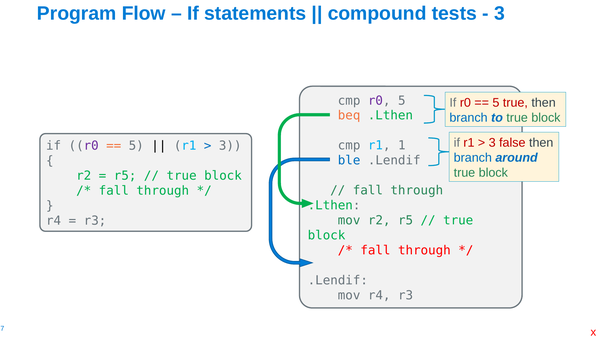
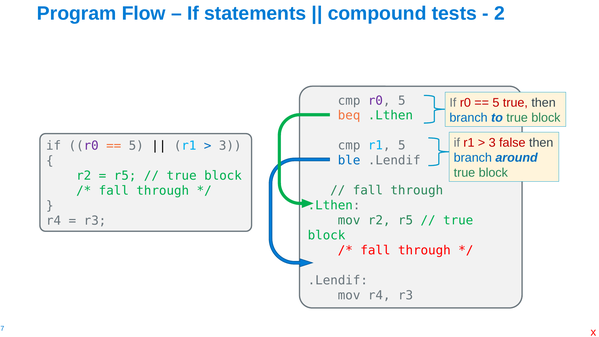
3: 3 -> 2 (499, 13)
r1 1: 1 -> 5 (402, 145)
